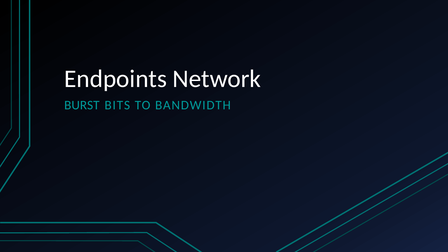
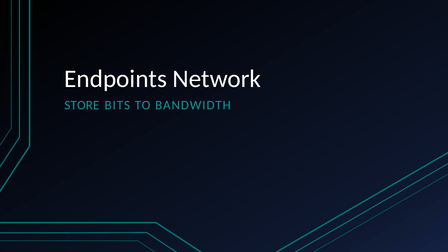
BURST: BURST -> STORE (82, 105)
